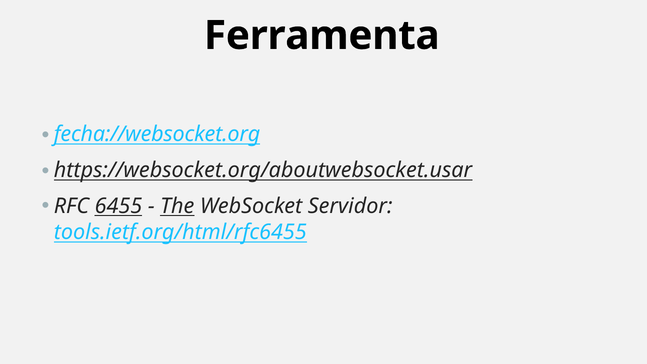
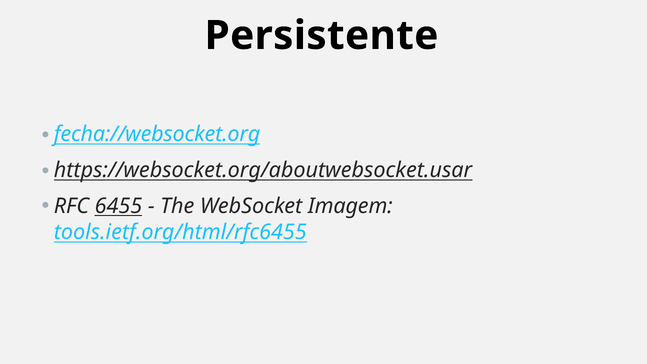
Ferramenta: Ferramenta -> Persistente (321, 36)
The underline: present -> none (177, 206)
Servidor: Servidor -> Imagem (350, 206)
